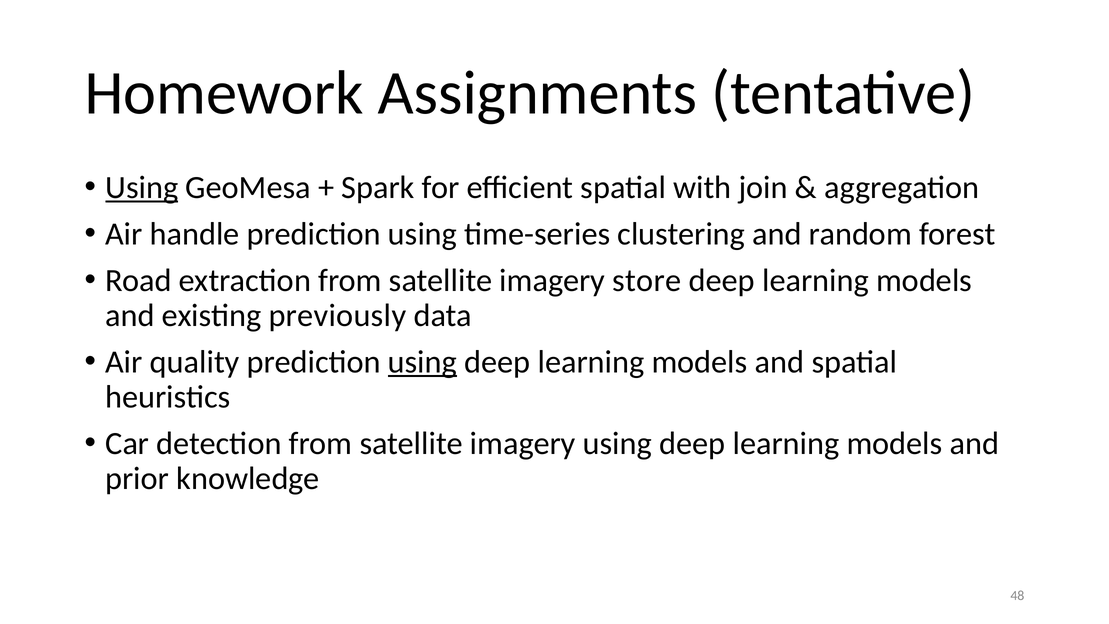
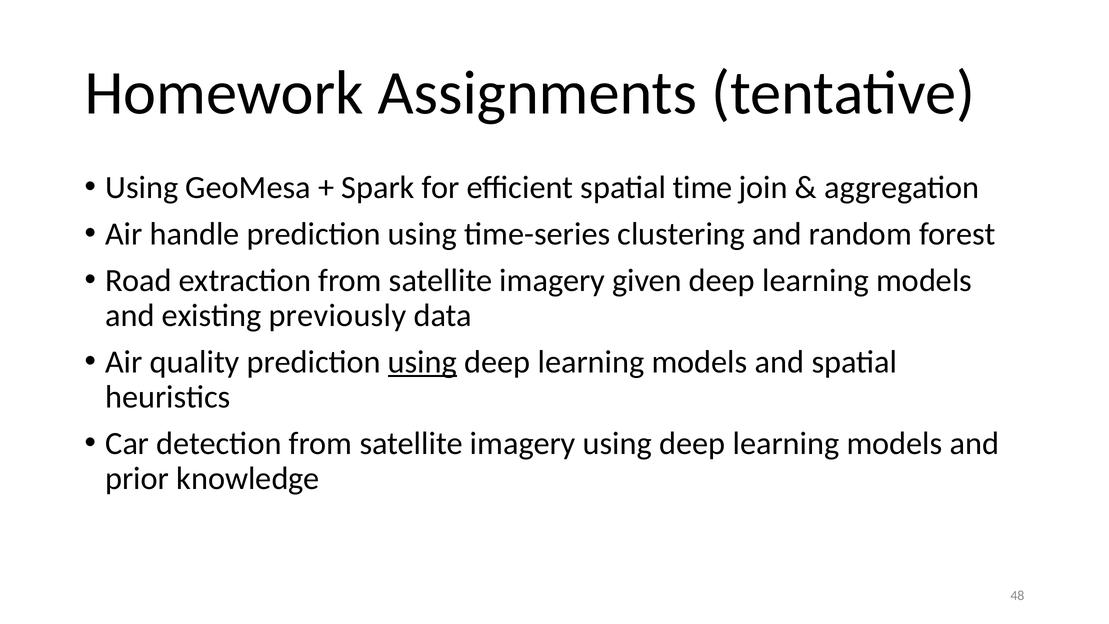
Using underline: present -> none (142, 188)
with: with -> time (703, 188)
store: store -> given (647, 280)
